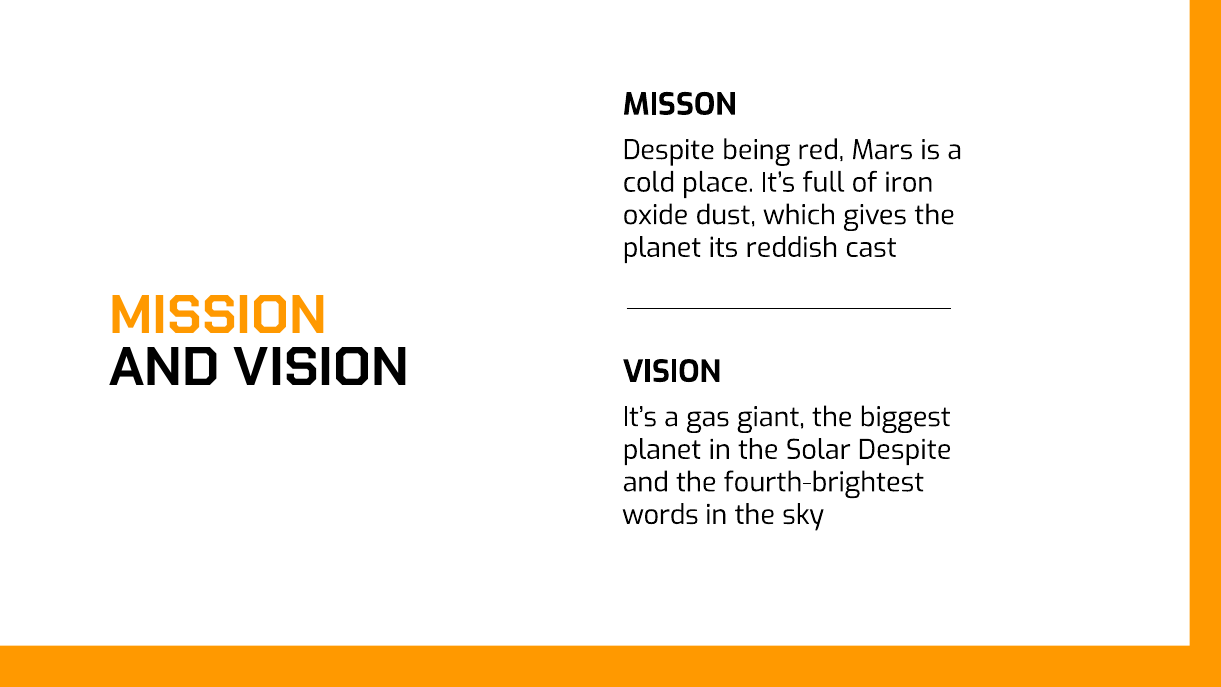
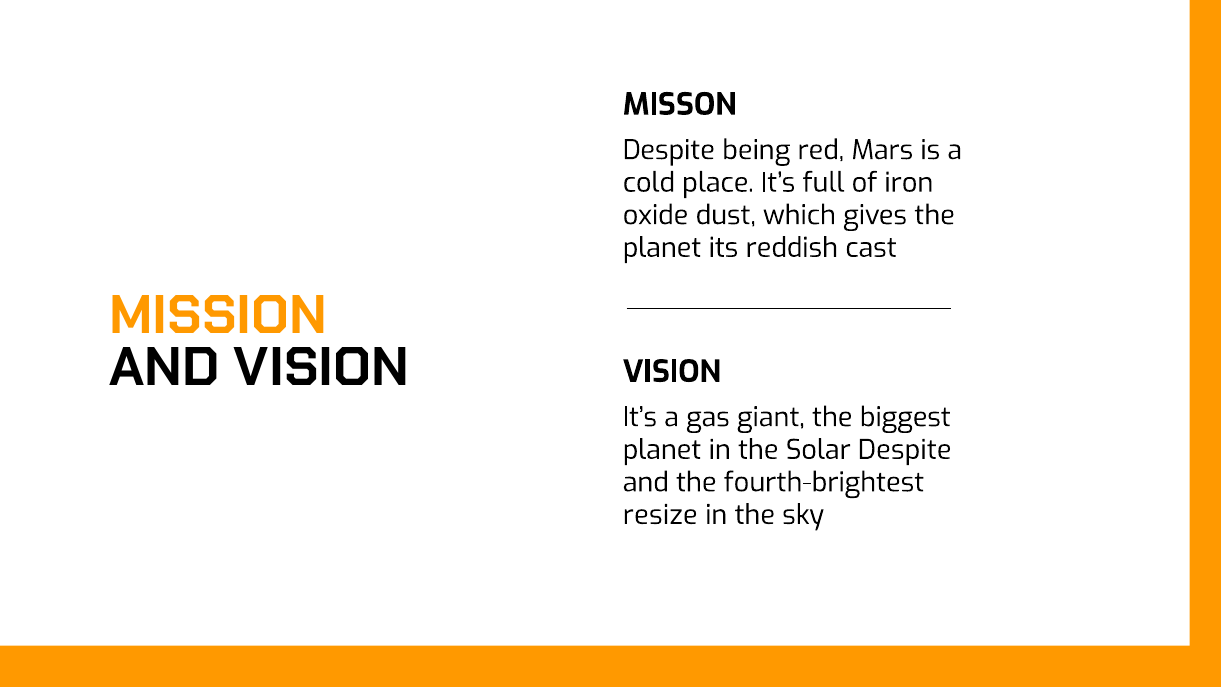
words: words -> resize (660, 515)
